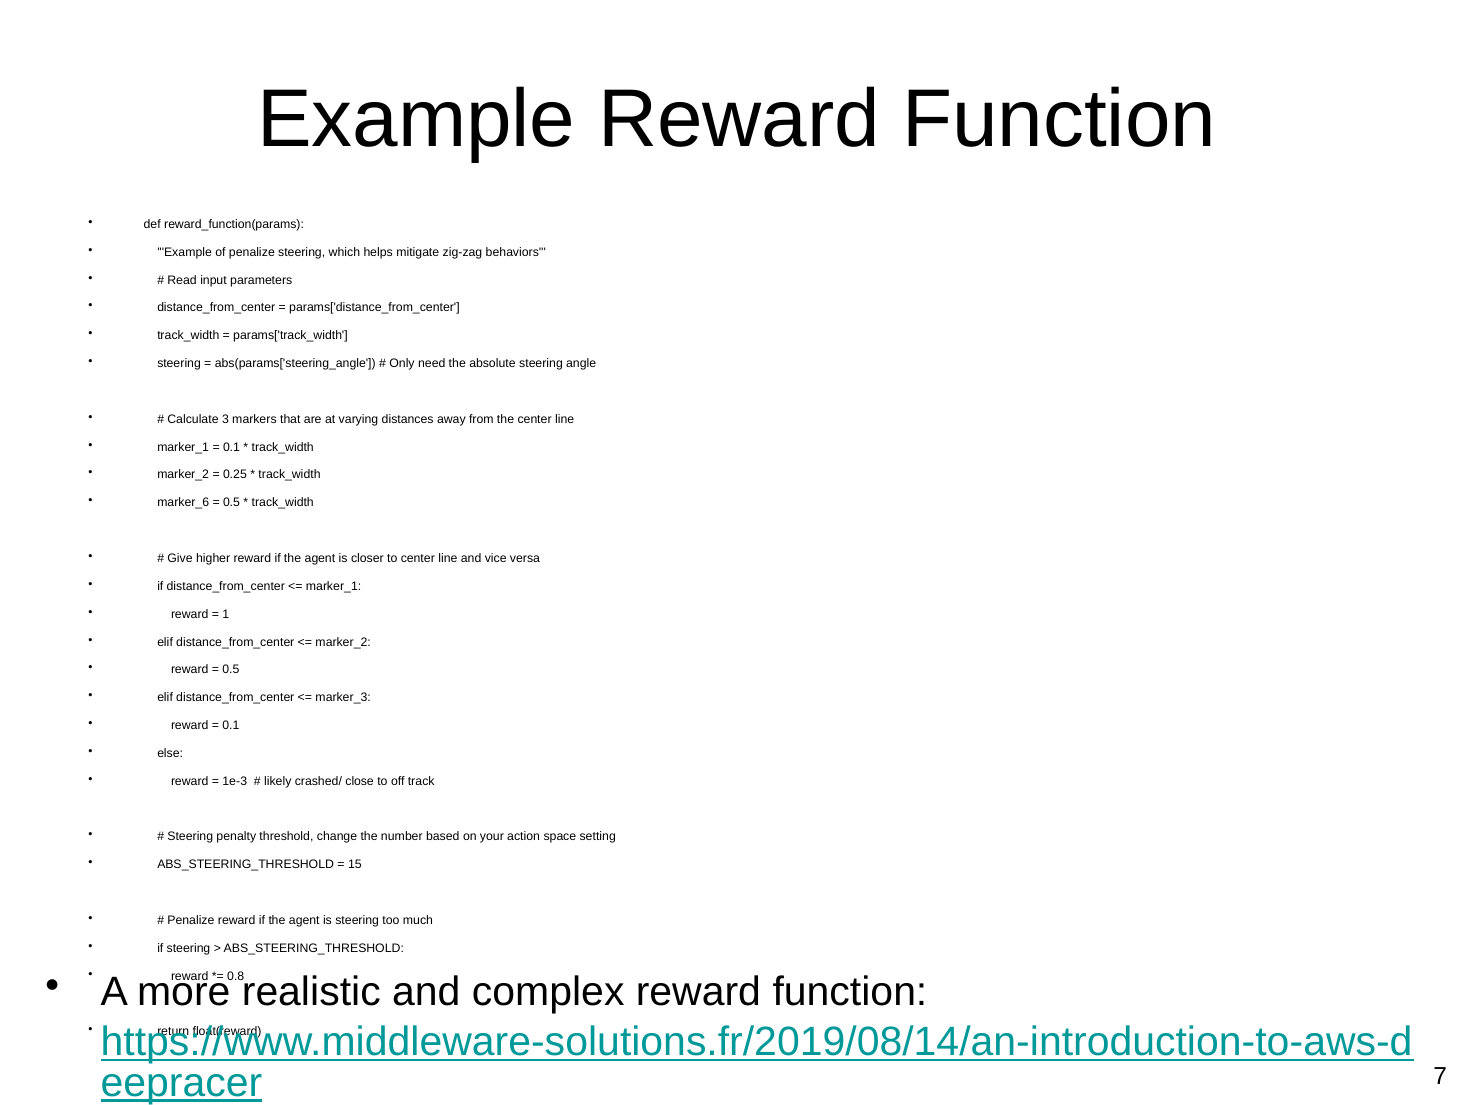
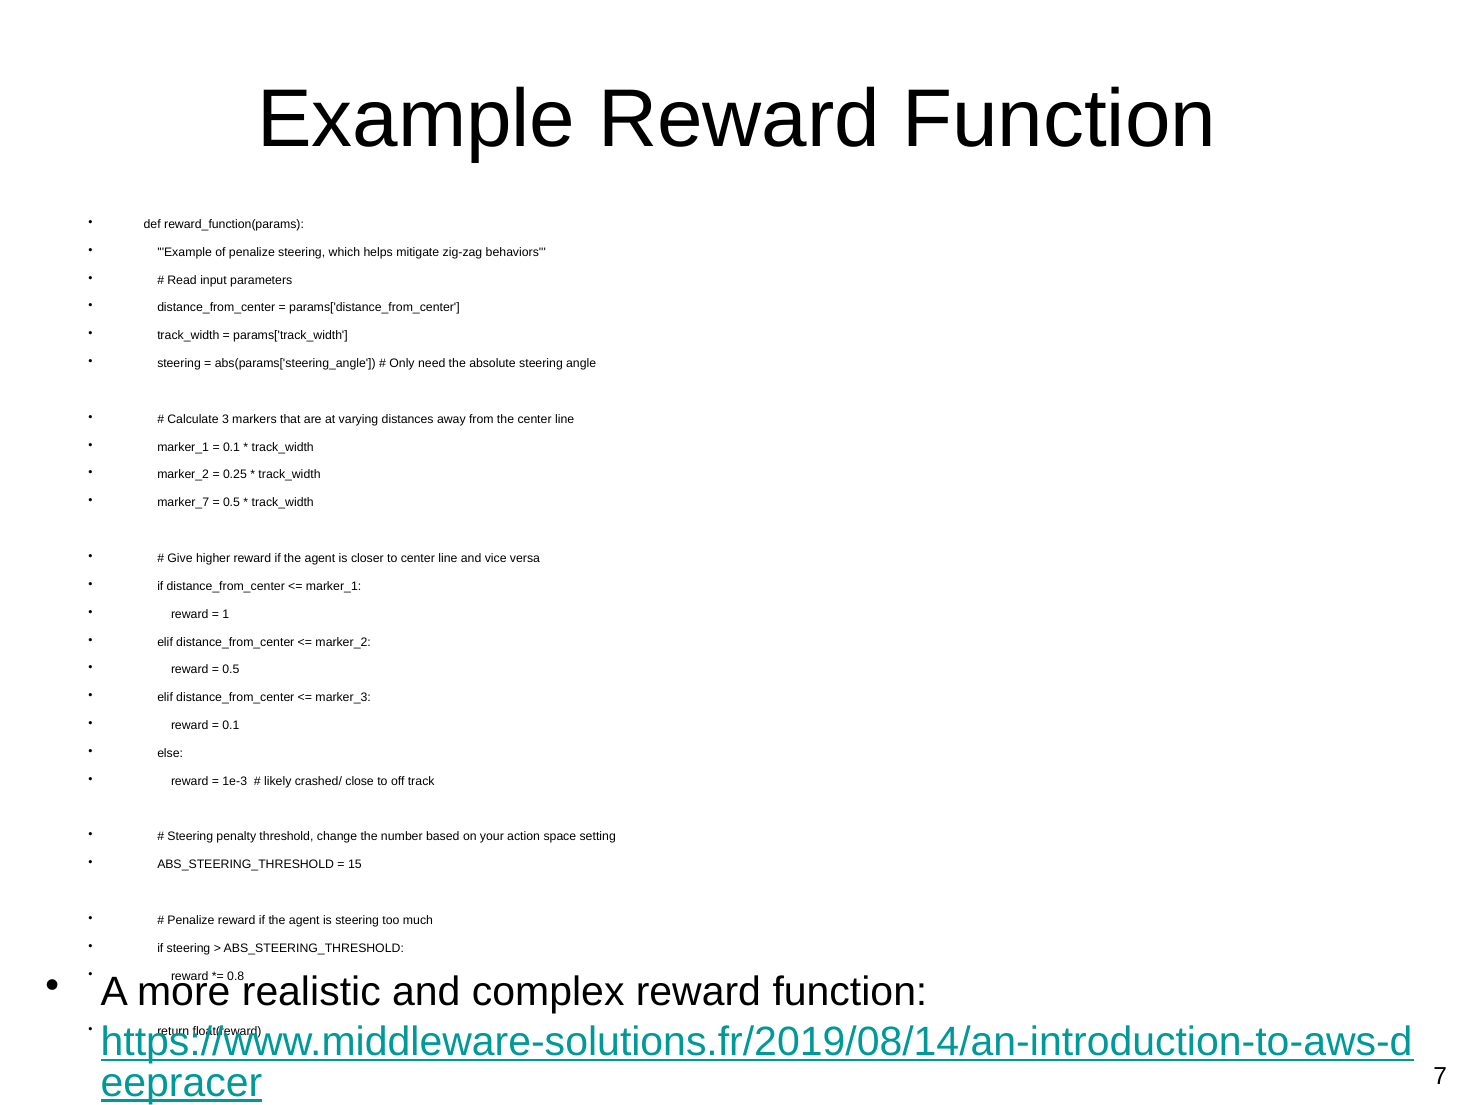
marker_6: marker_6 -> marker_7 (183, 503)
